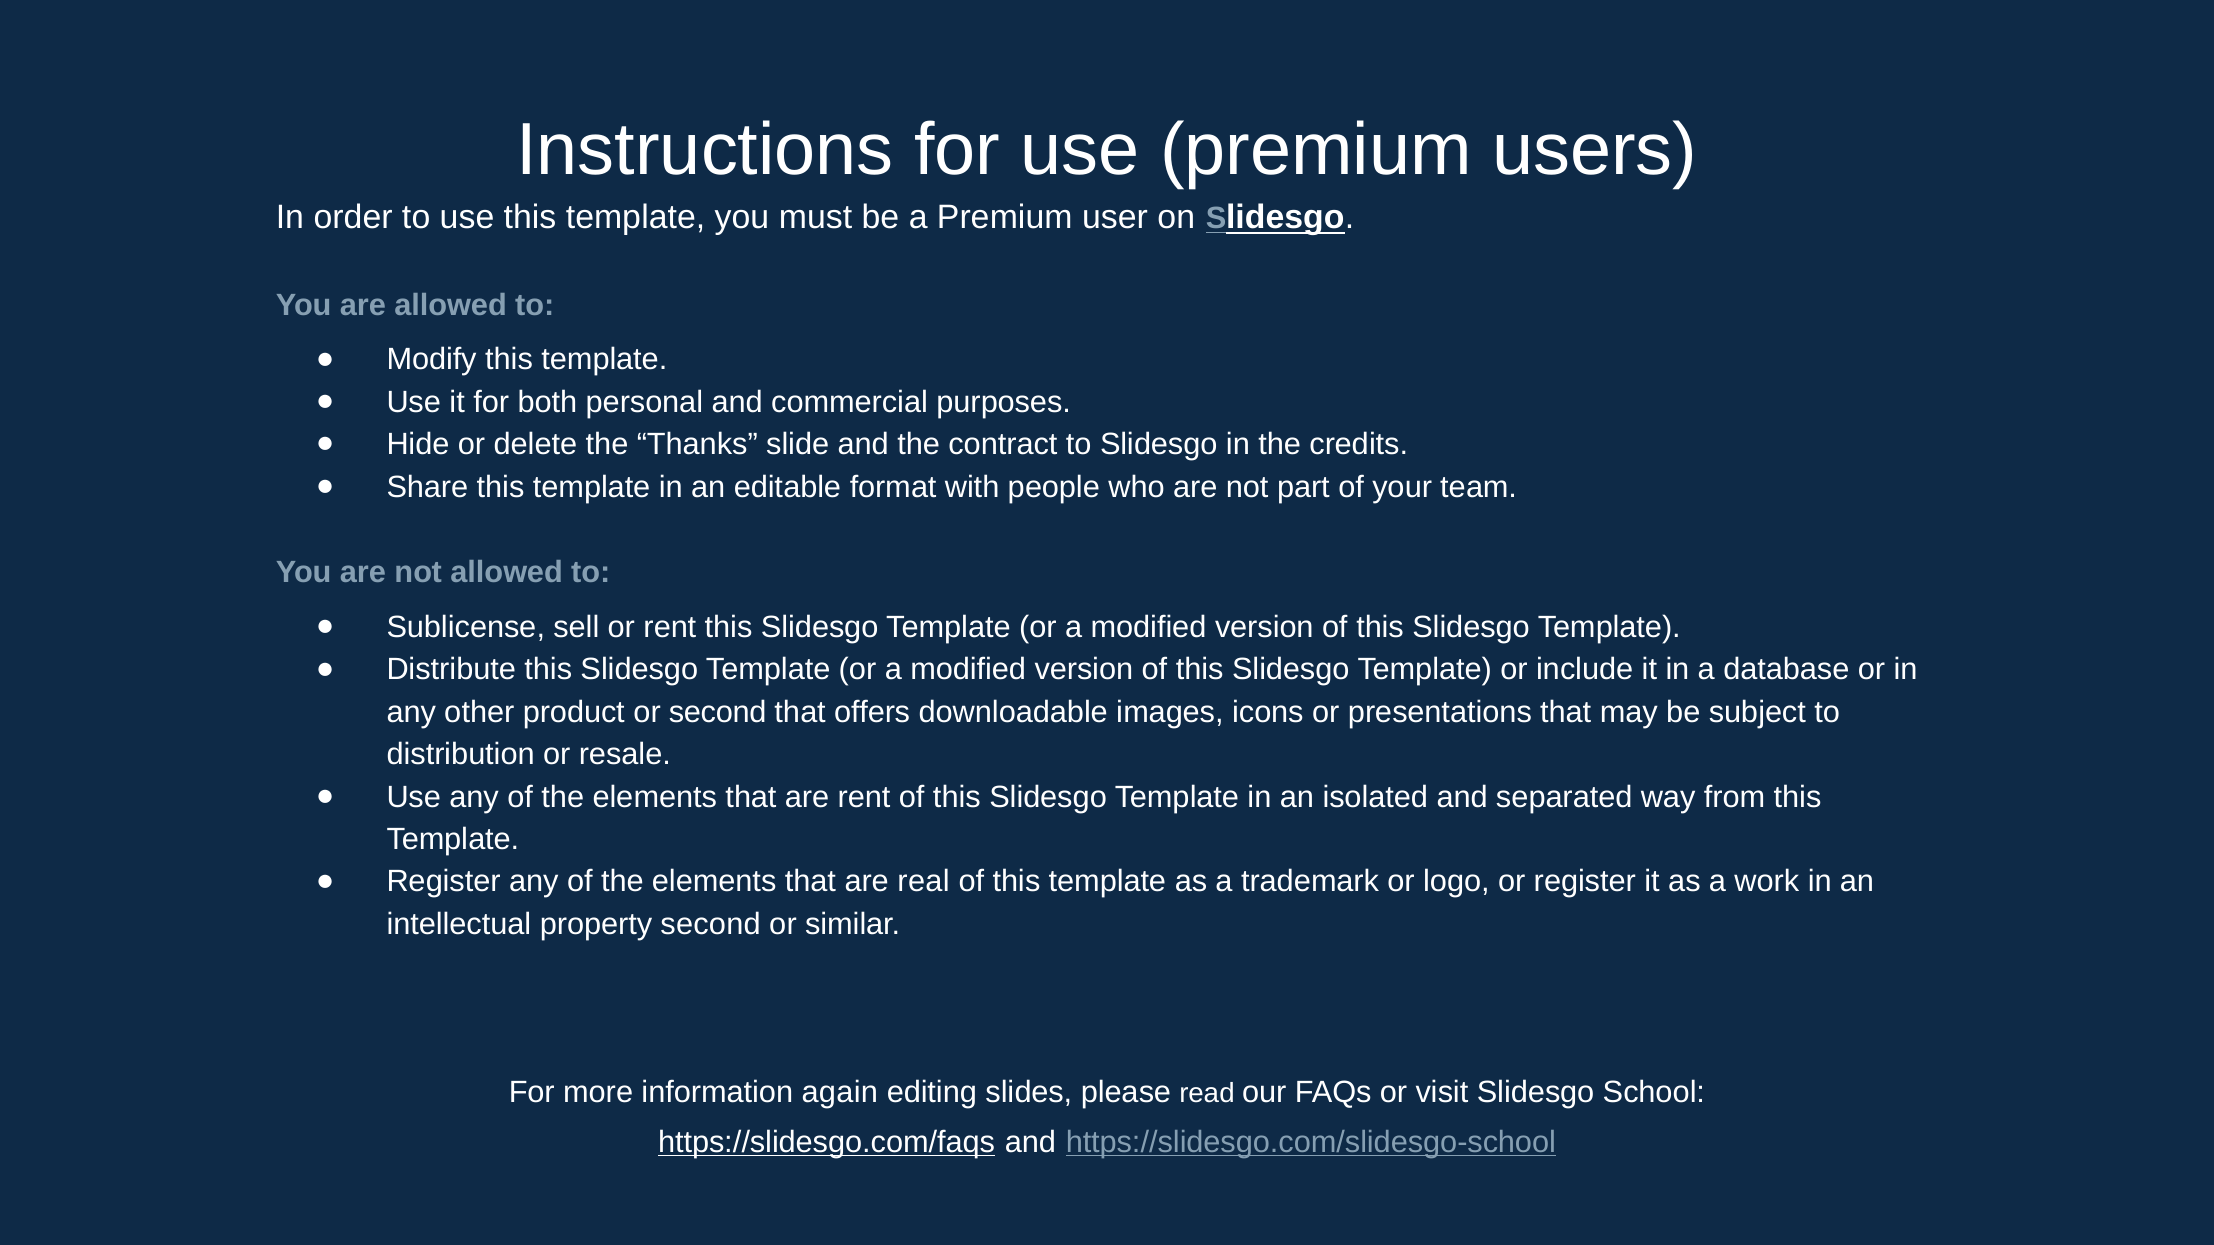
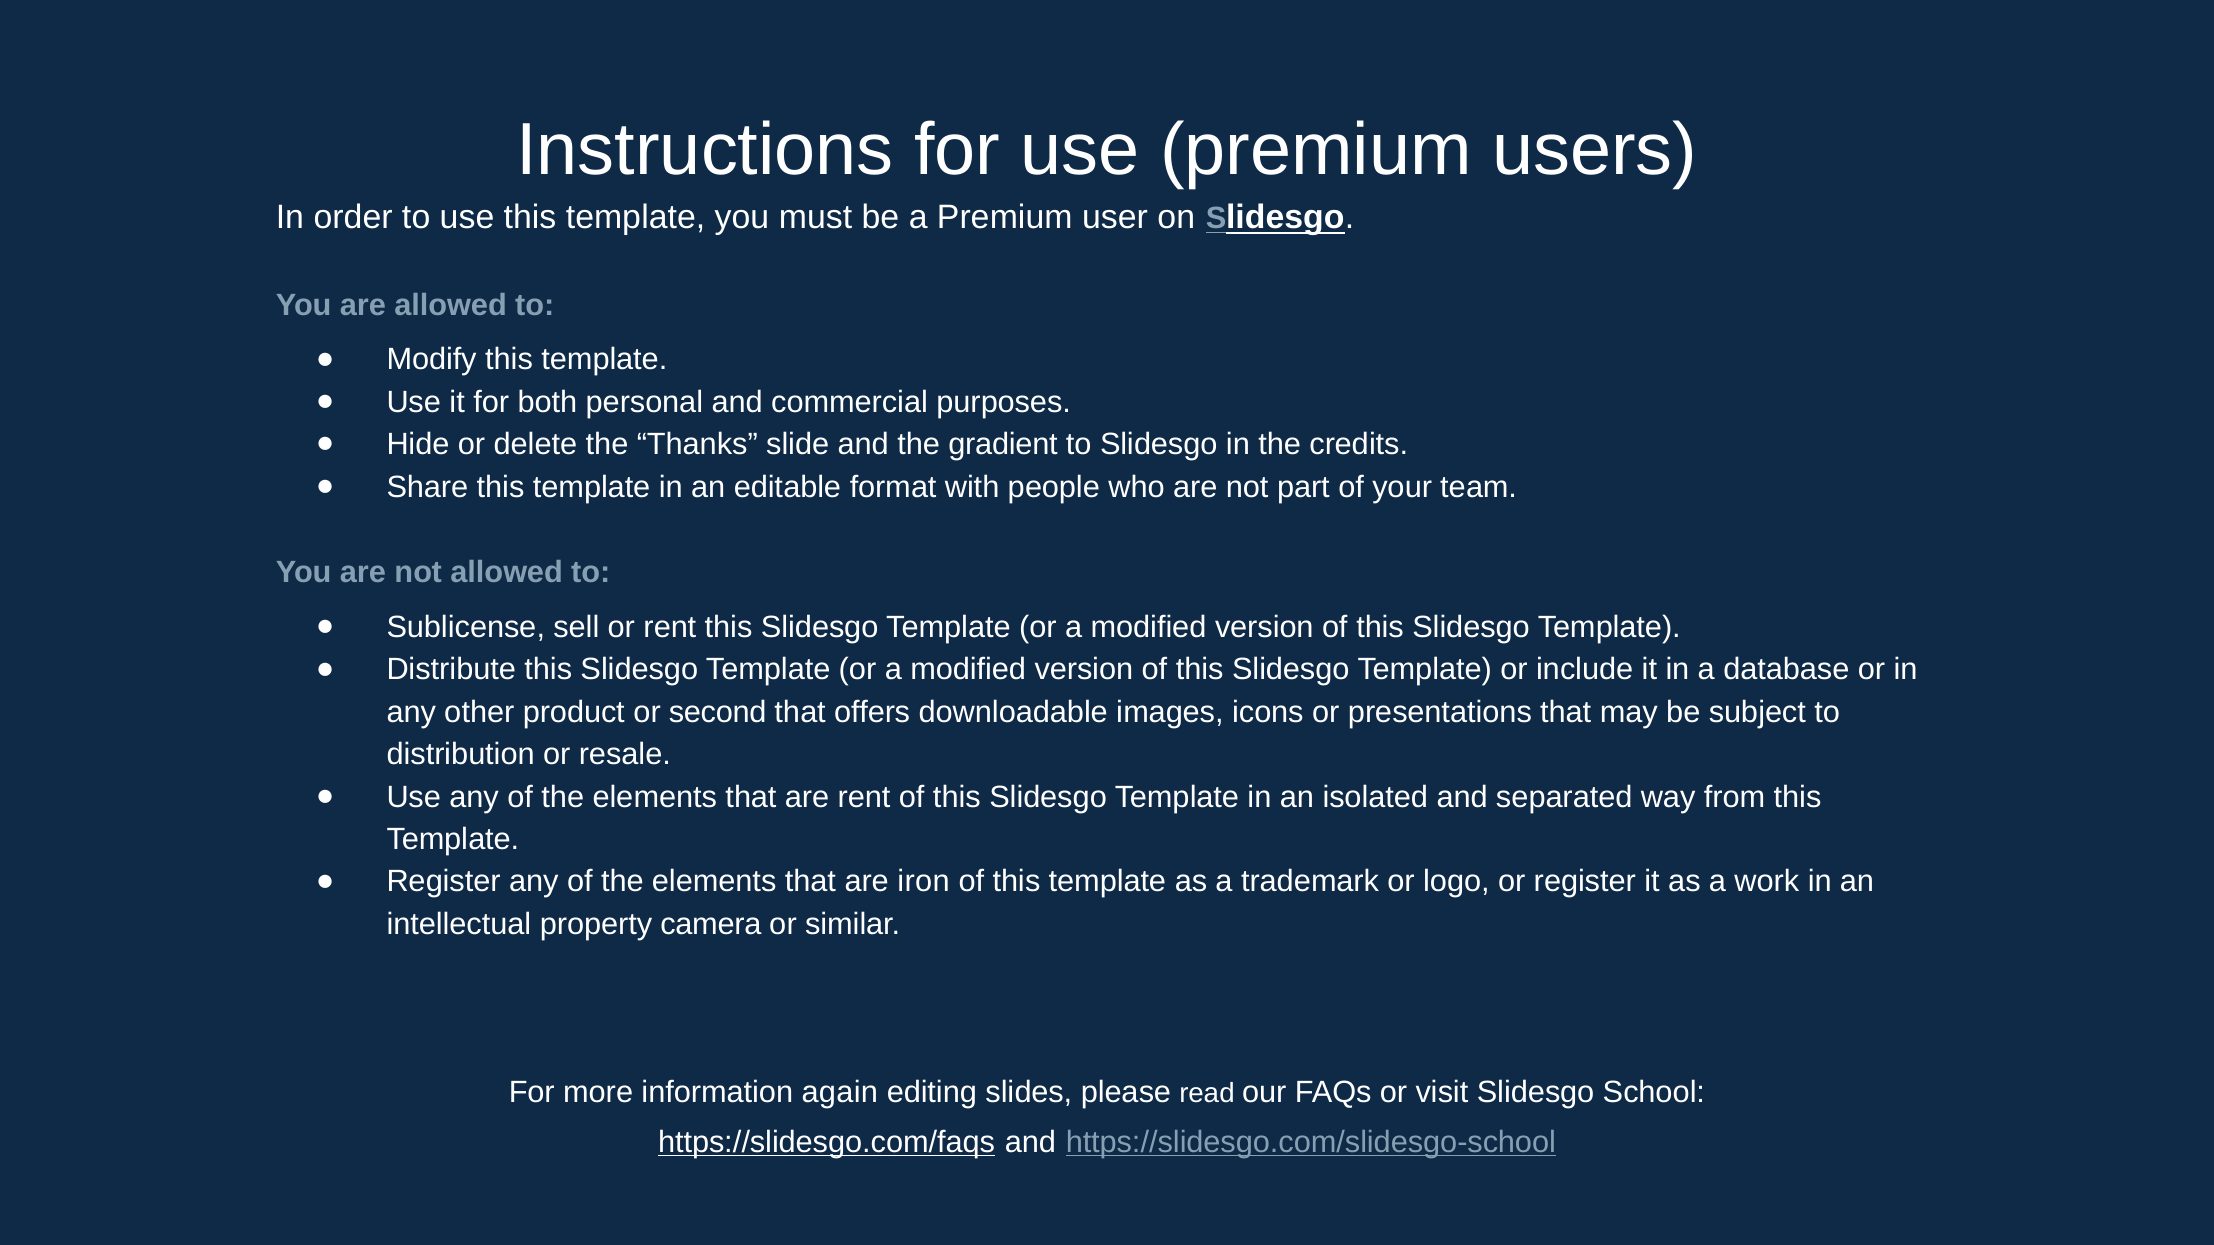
contract: contract -> gradient (1003, 445)
real: real -> iron (924, 882)
property second: second -> camera (711, 925)
